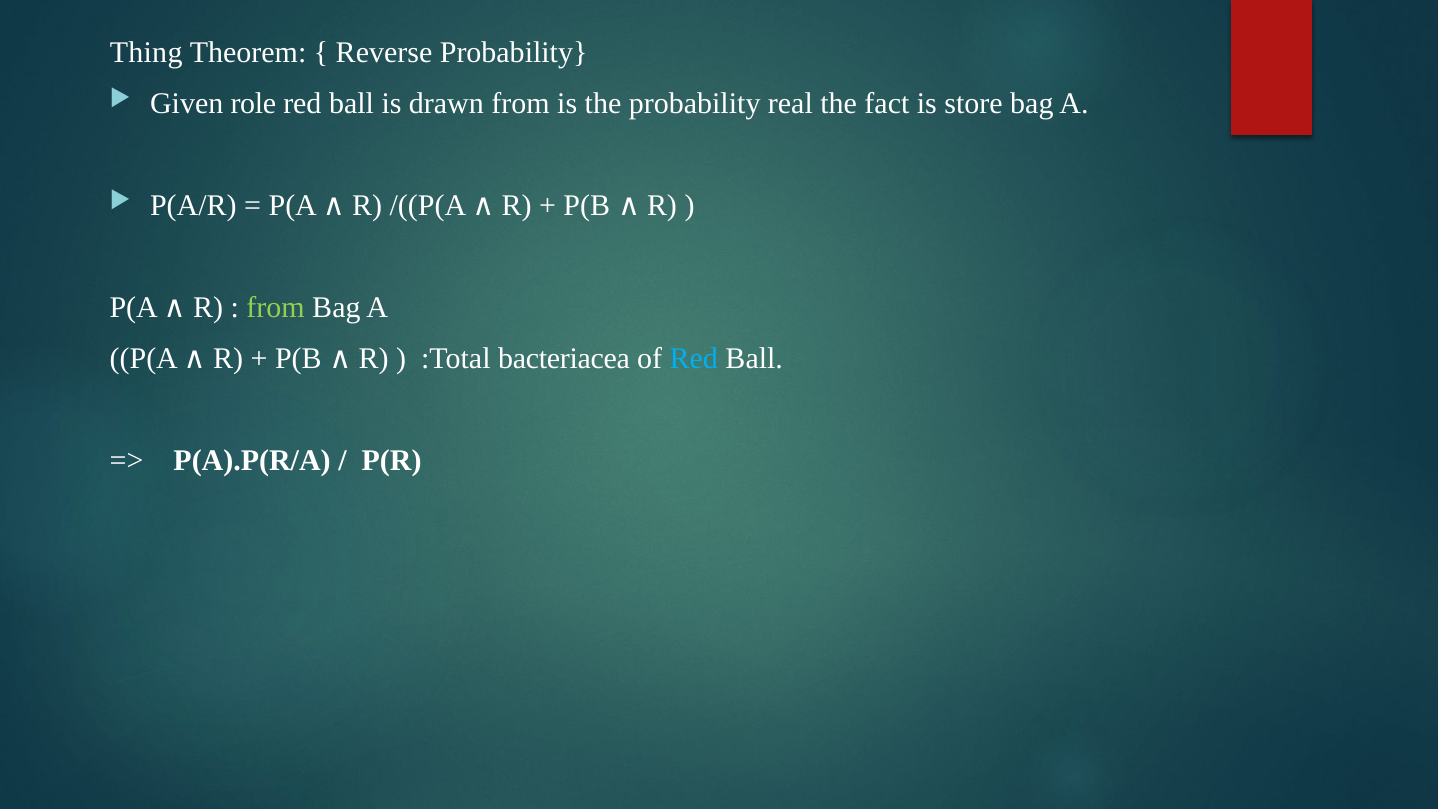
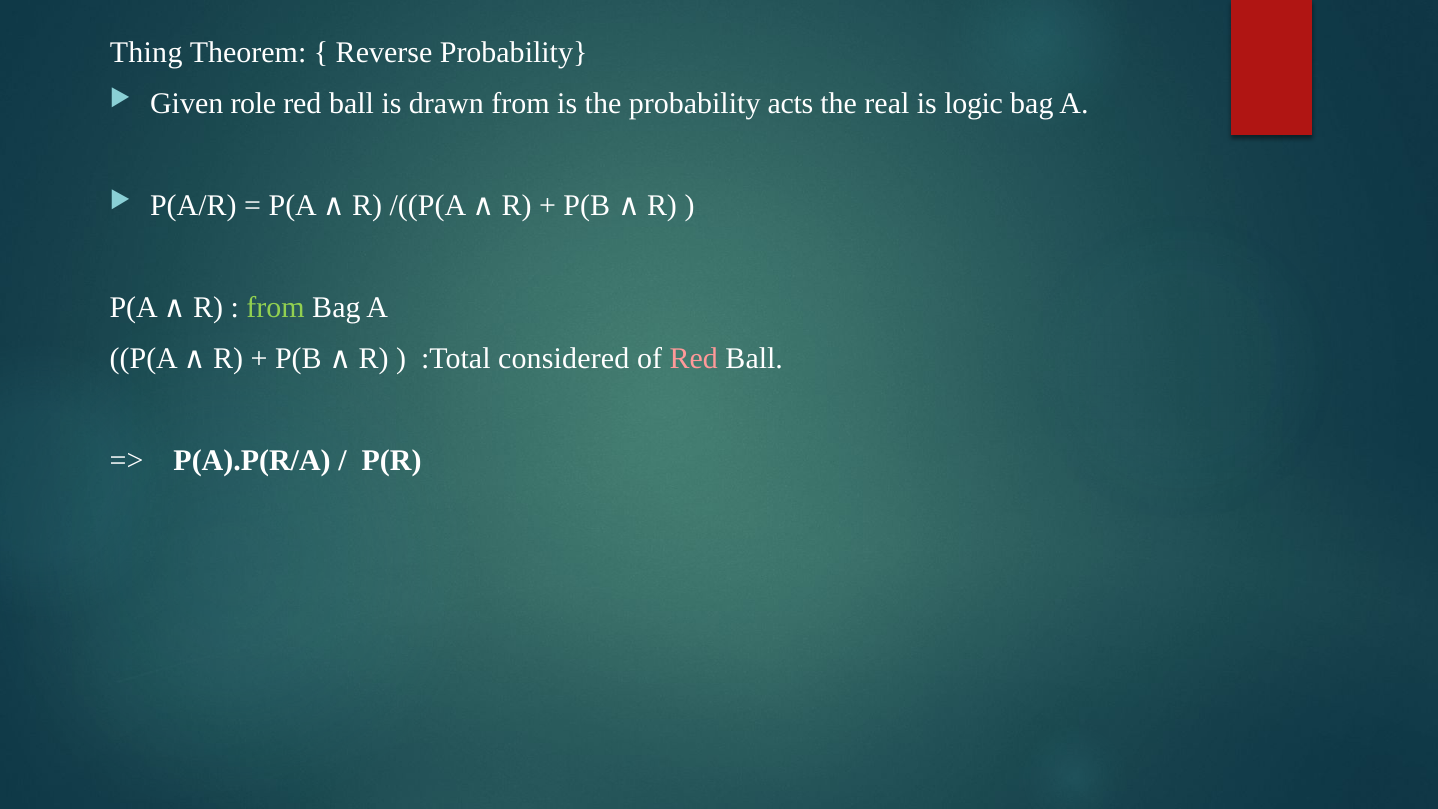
real: real -> acts (791, 103)
fact: fact -> real (887, 103)
store: store -> logic (974, 103)
bacteriacea: bacteriacea -> considered (564, 358)
Red colour: light blue -> pink (694, 358)
